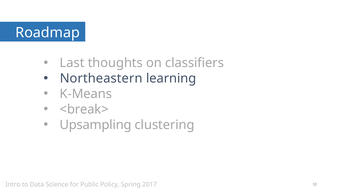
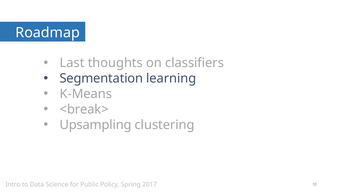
Northeastern: Northeastern -> Segmentation (101, 78)
